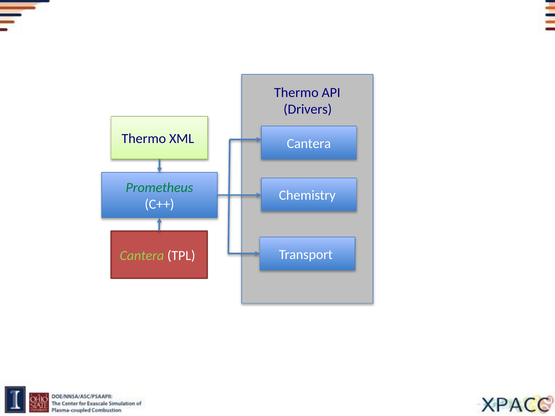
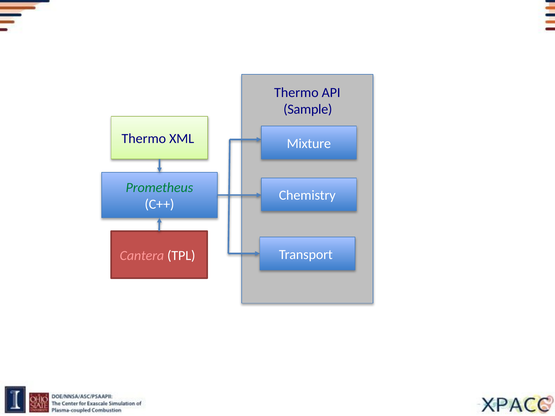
Drivers: Drivers -> Sample (308, 109)
XML Cantera: Cantera -> Mixture (309, 144)
Cantera colour: light green -> pink (142, 256)
